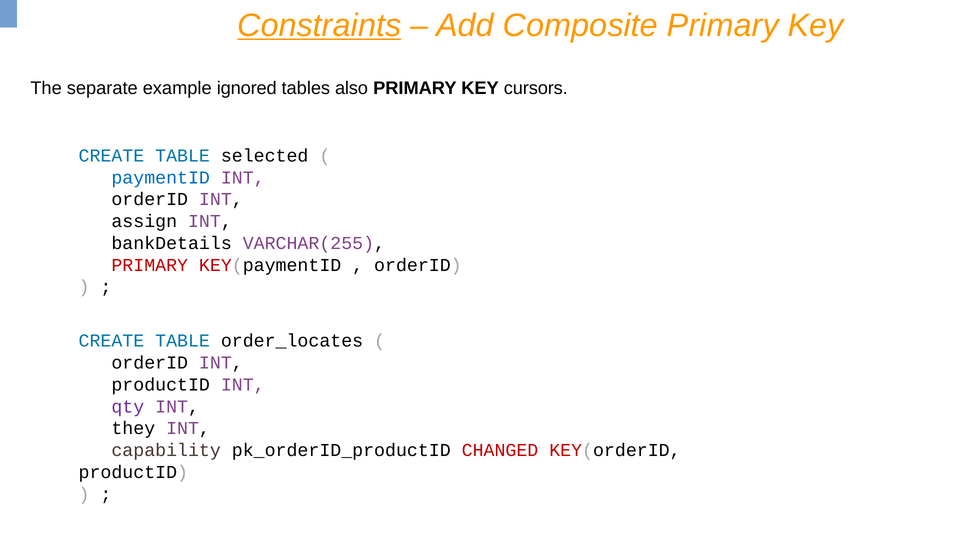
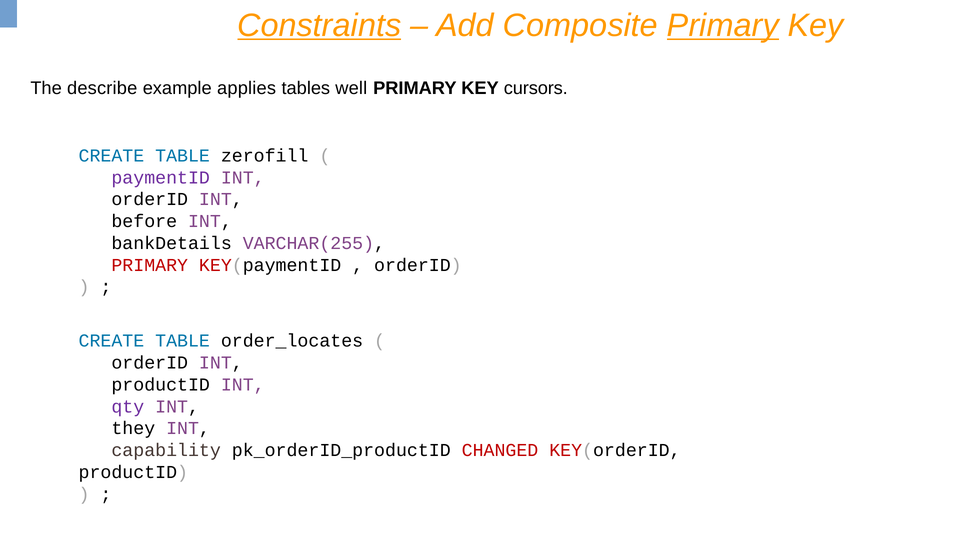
Primary underline: none -> present (723, 25)
separate: separate -> describe (102, 88)
ignored: ignored -> applies (247, 88)
also: also -> well (351, 88)
selected: selected -> zerofill (265, 156)
paymentID colour: blue -> purple (161, 178)
assign: assign -> before (144, 221)
